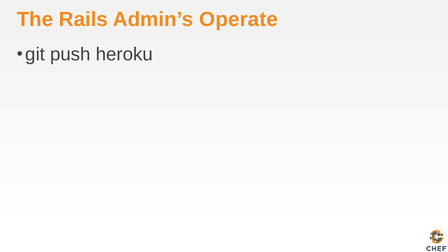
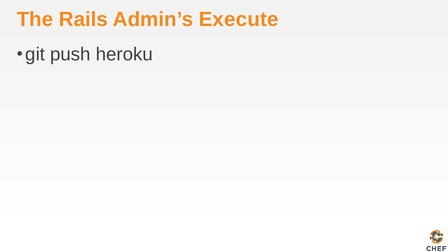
Operate: Operate -> Execute (239, 19)
